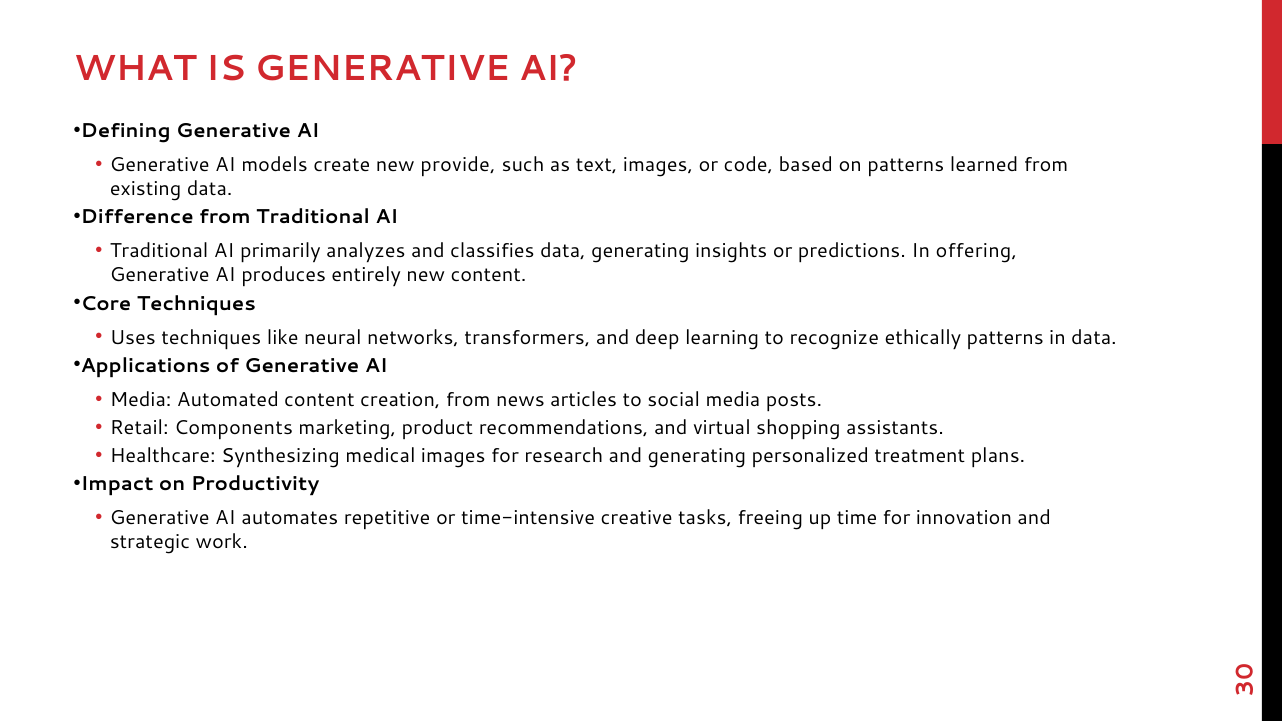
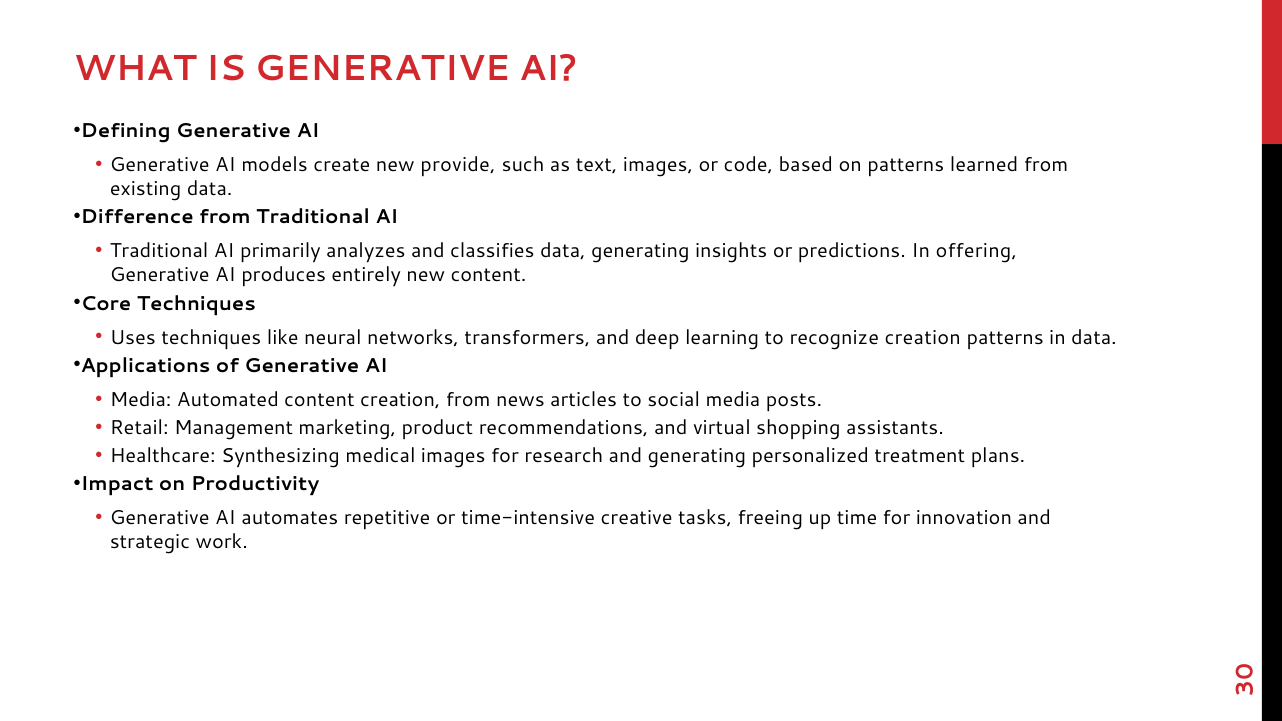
recognize ethically: ethically -> creation (923, 338)
Components: Components -> Management (234, 428)
